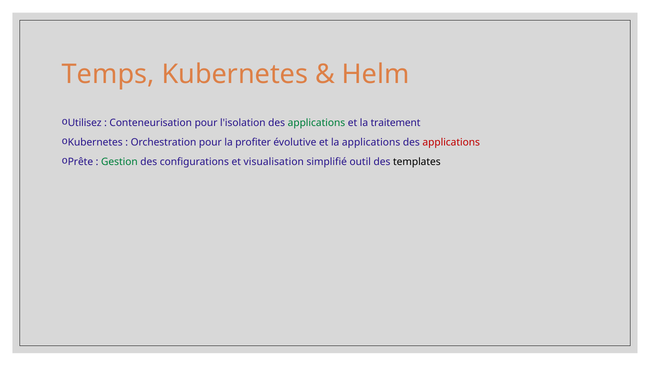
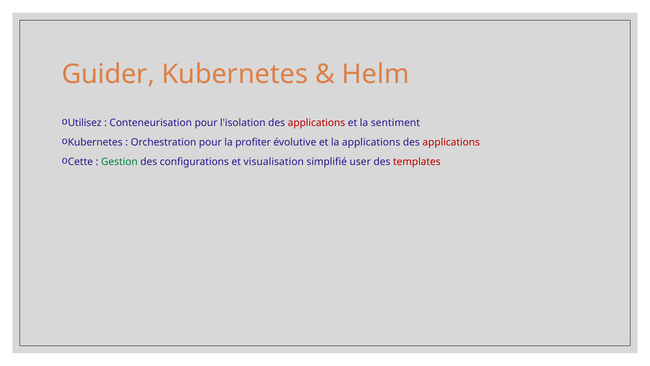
Temps: Temps -> Guider (108, 74)
applications colour: green -> red (316, 123)
traitement: traitement -> sentiment (395, 123)
Prête: Prête -> Cette (80, 162)
outil: outil -> user (360, 162)
templates colour: black -> red (417, 162)
